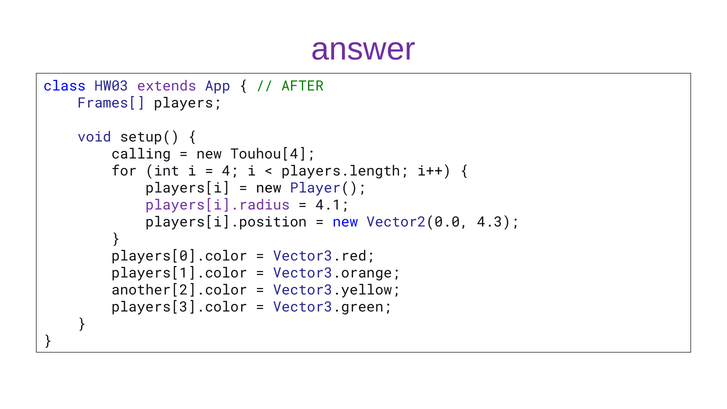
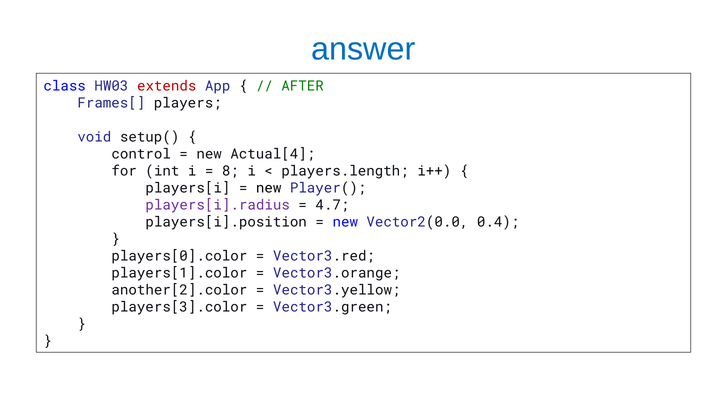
answer colour: purple -> blue (363, 49)
extends colour: purple -> red (167, 86)
calling: calling -> control (141, 154)
Touhou[4: Touhou[4 -> Actual[4 (273, 154)
4: 4 -> 8 (230, 171)
4.1: 4.1 -> 4.7 (332, 205)
4.3: 4.3 -> 0.4 (498, 222)
